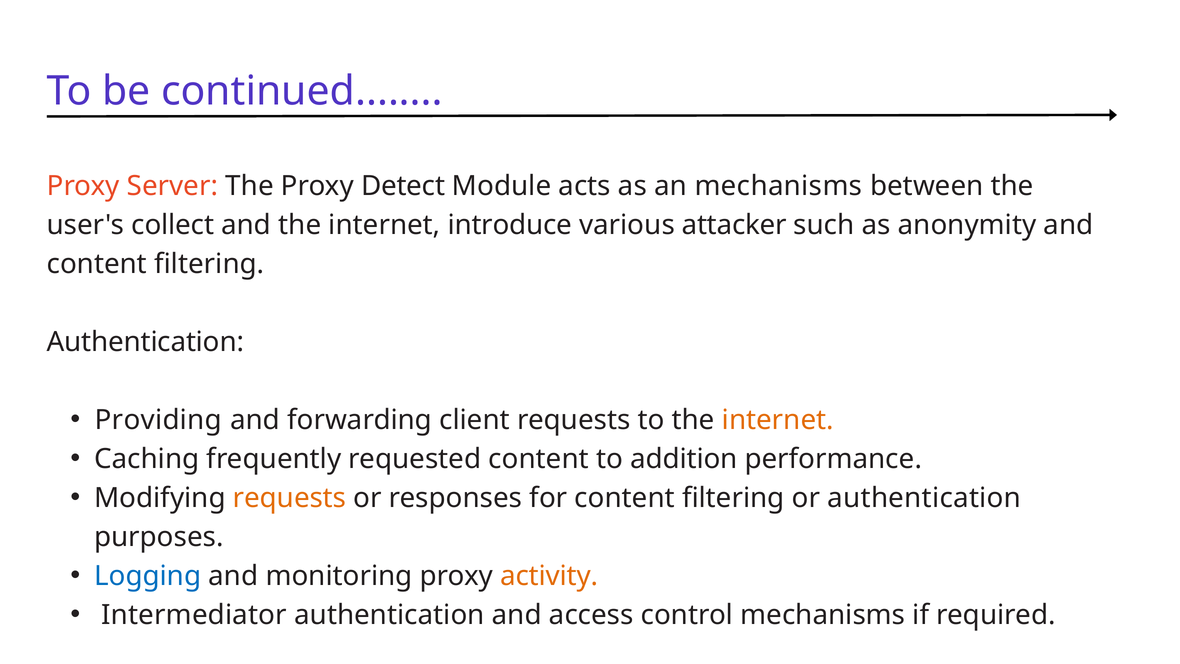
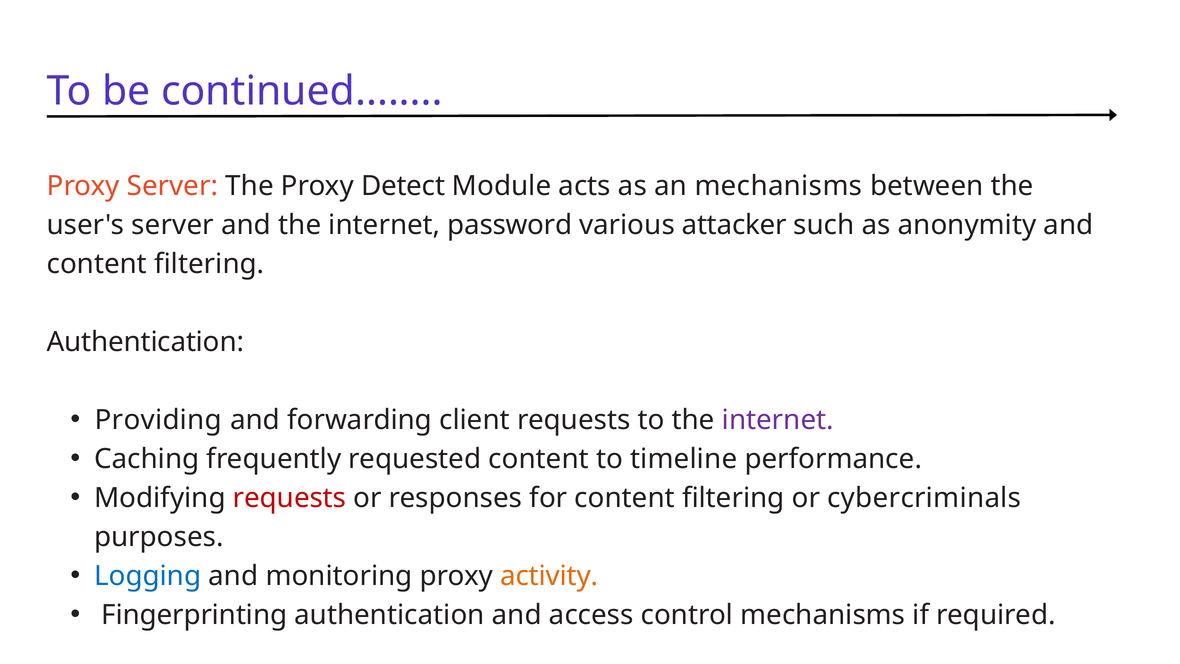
user's collect: collect -> server (173, 225)
introduce: introduce -> password (510, 225)
internet colour: orange -> purple (778, 420)
addition: addition -> timeline (684, 459)
requests colour: orange -> red (290, 498)
or authentication: authentication -> cybercriminals (924, 498)
Intermediator: Intermediator -> Fingerprinting (194, 615)
